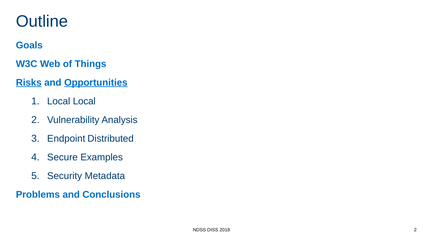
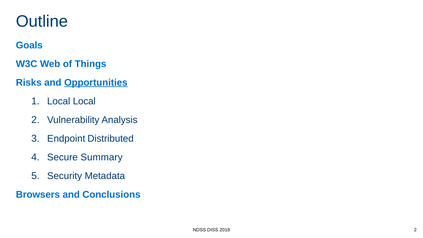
Risks underline: present -> none (29, 83)
Examples: Examples -> Summary (102, 157)
Problems: Problems -> Browsers (38, 195)
